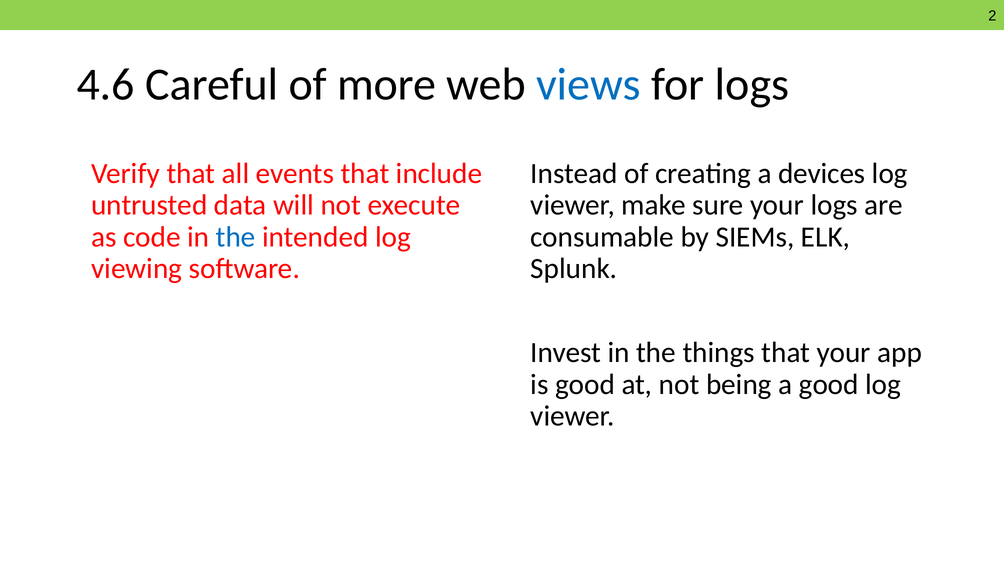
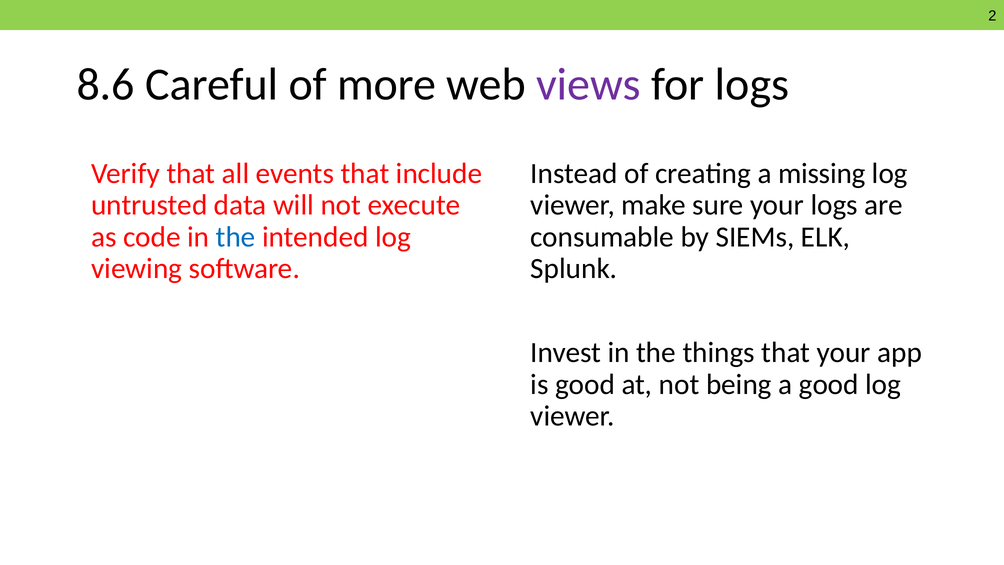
4.6: 4.6 -> 8.6 (106, 84)
views colour: blue -> purple (588, 84)
devices: devices -> missing (822, 174)
